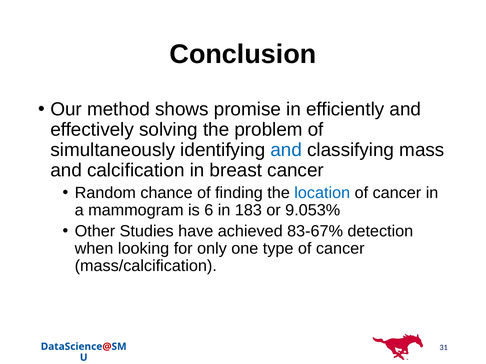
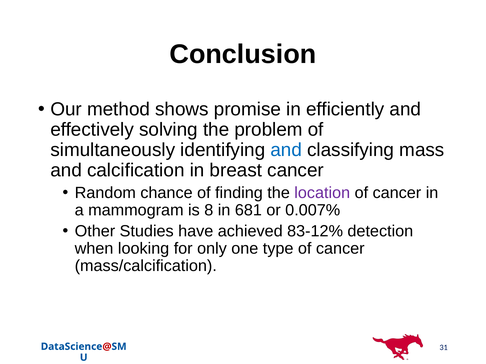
location colour: blue -> purple (322, 193)
6: 6 -> 8 (209, 210)
183: 183 -> 681 (248, 210)
9.053%: 9.053% -> 0.007% (313, 210)
83-67%: 83-67% -> 83-12% (315, 231)
